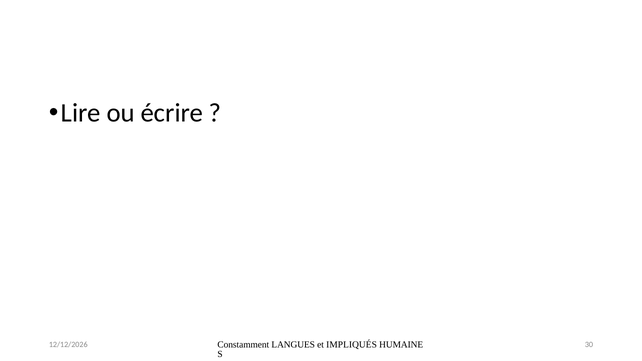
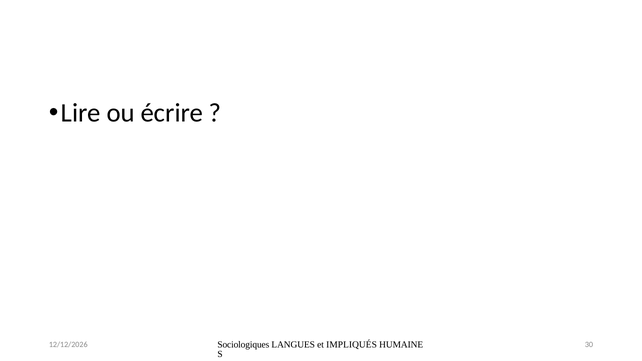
Constamment: Constamment -> Sociologiques (243, 345)
